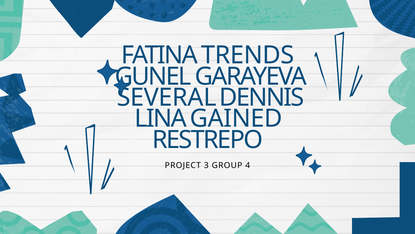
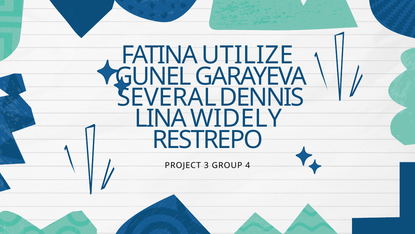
TRENDS: TRENDS -> UTILIZE (247, 55)
GAINED: GAINED -> WIDELY (236, 118)
